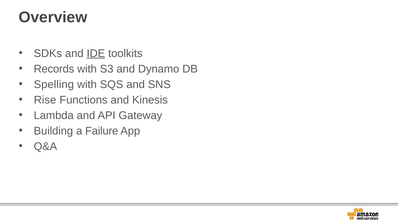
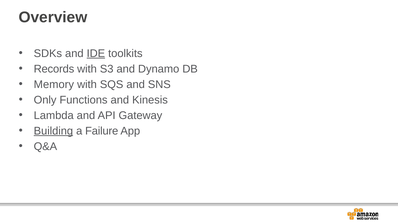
Spelling: Spelling -> Memory (54, 84)
Rise: Rise -> Only (45, 100)
Building underline: none -> present (53, 131)
